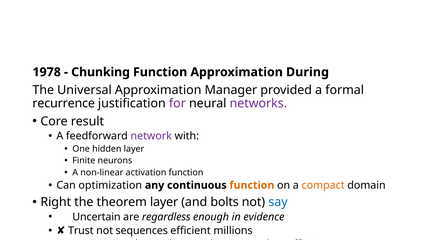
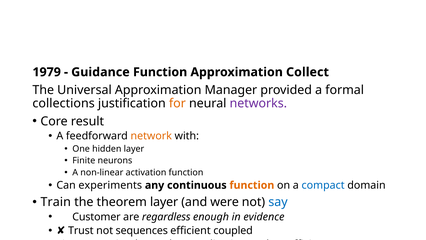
1978: 1978 -> 1979 (47, 72)
Chunking: Chunking -> Guidance (100, 72)
During: During -> Collect (307, 72)
recurrence: recurrence -> collections (64, 103)
for colour: purple -> orange (177, 103)
network colour: purple -> orange (151, 136)
optimization: optimization -> experiments (110, 185)
compact colour: orange -> blue (323, 185)
Right: Right -> Train (56, 202)
and bolts: bolts -> were (225, 202)
Uncertain: Uncertain -> Customer (96, 217)
millions: millions -> coupled (233, 230)
